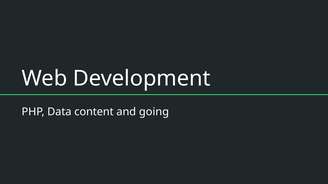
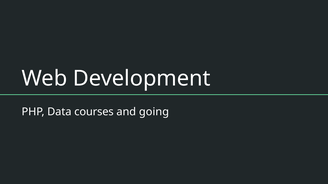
content: content -> courses (94, 112)
